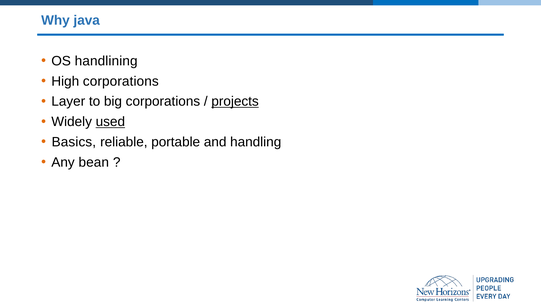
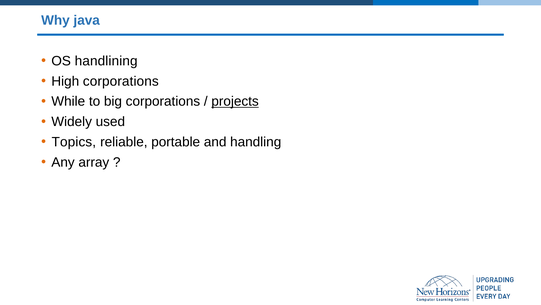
Layer: Layer -> While (68, 101)
used underline: present -> none (110, 122)
Basics: Basics -> Topics (74, 142)
bean: bean -> array (94, 162)
